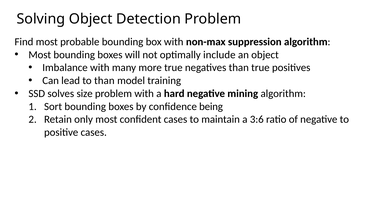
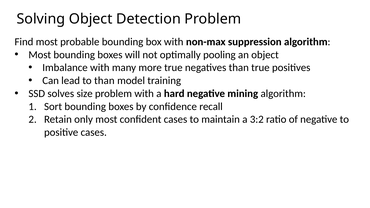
include: include -> pooling (219, 55)
being: being -> recall (211, 107)
3:6: 3:6 -> 3:2 (257, 120)
